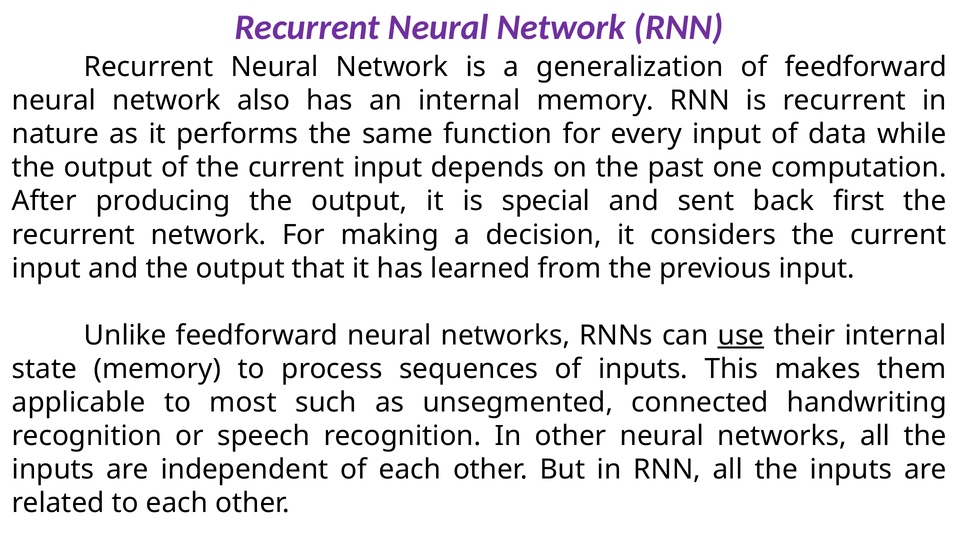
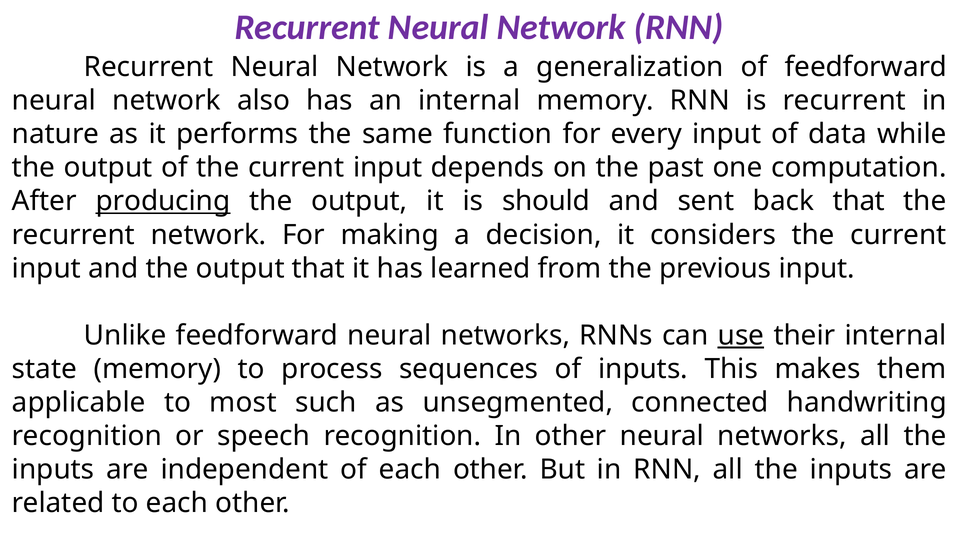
producing underline: none -> present (163, 201)
special: special -> should (546, 201)
back first: first -> that (859, 201)
